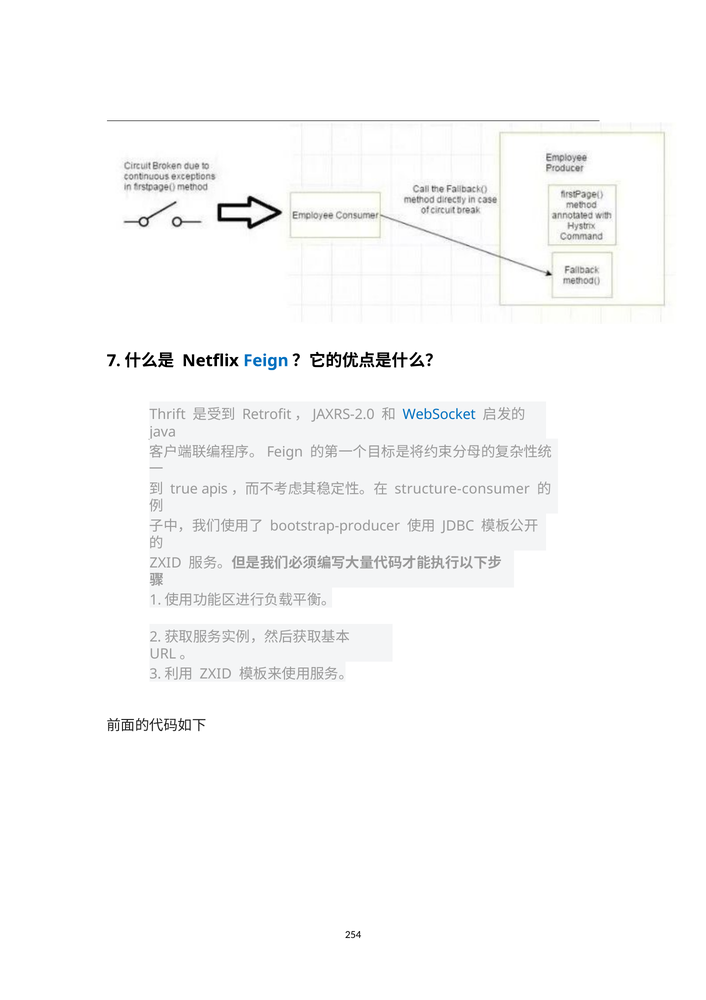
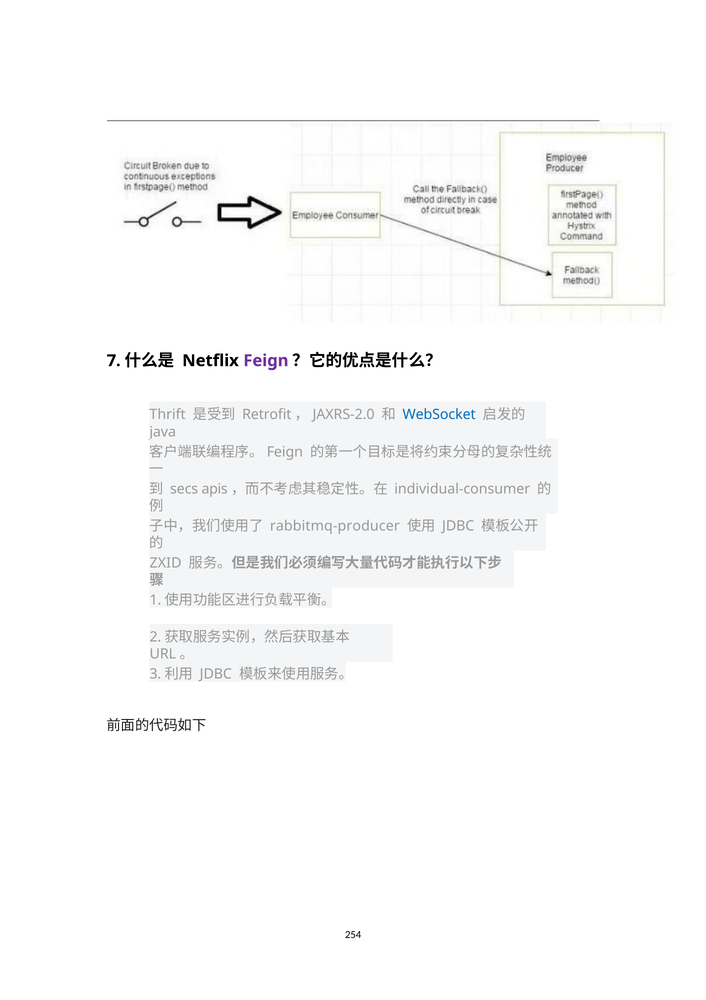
Feign colour: blue -> purple (266, 360)
true: true -> secs (184, 488)
structure-consumer: structure-consumer -> individual-consumer (462, 488)
bootstrap-producer: bootstrap-producer -> rabbitmq-producer (335, 525)
ZXID: ZXID -> JDBC (216, 674)
